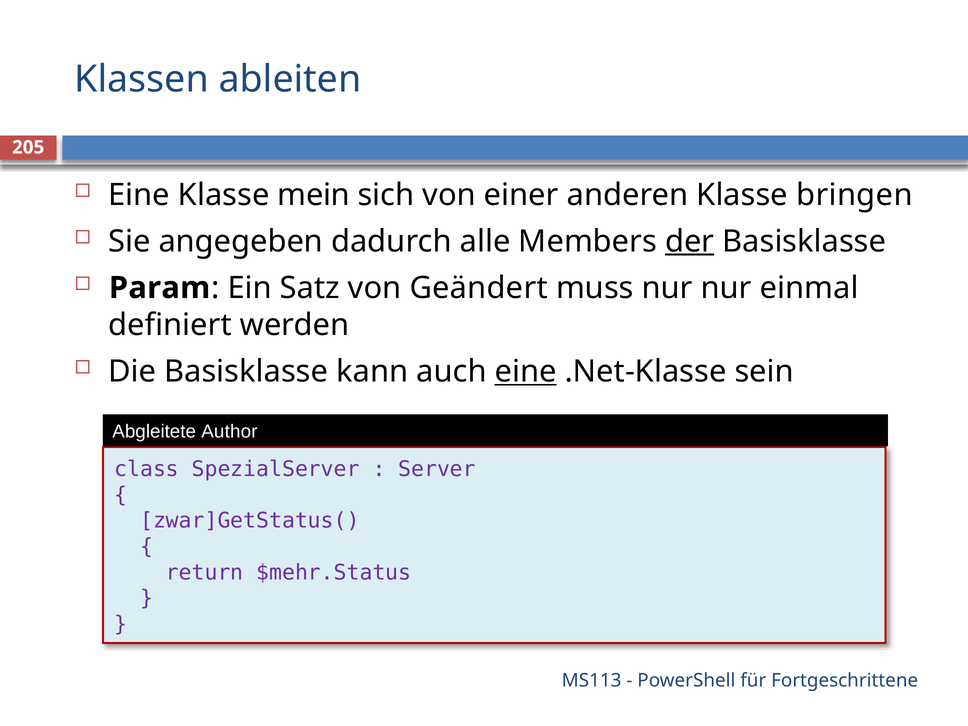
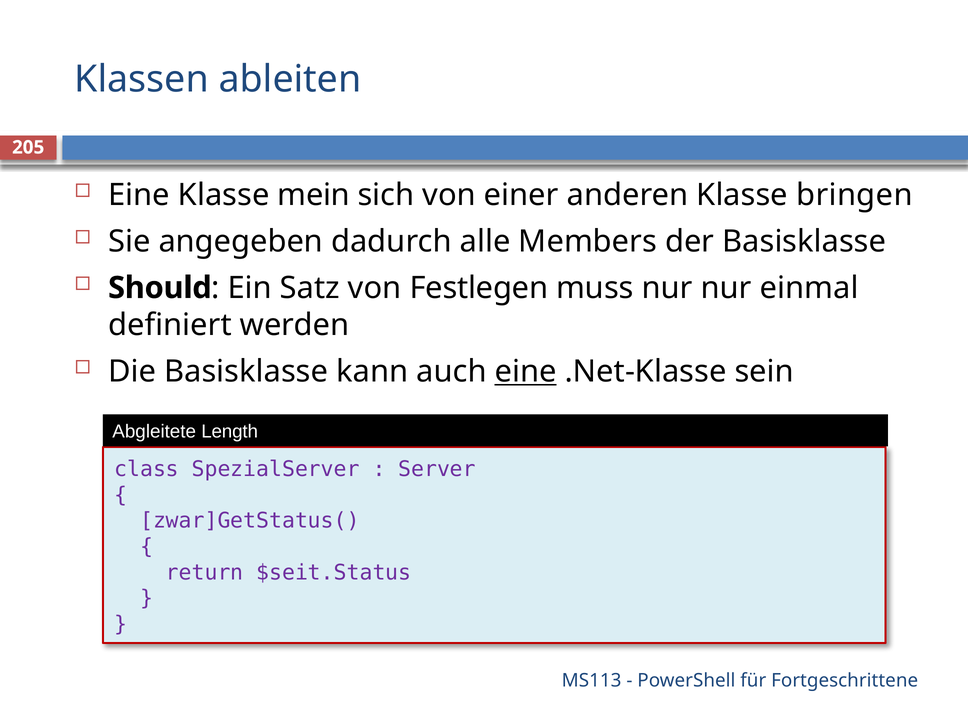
der underline: present -> none (690, 241)
Param: Param -> Should (160, 288)
Geändert: Geändert -> Festlegen (479, 288)
Author: Author -> Length (230, 432)
$mehr.Status: $mehr.Status -> $seit.Status (334, 572)
